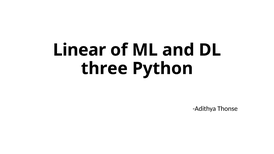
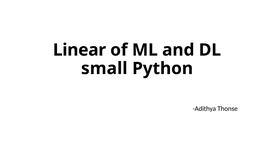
three: three -> small (104, 68)
